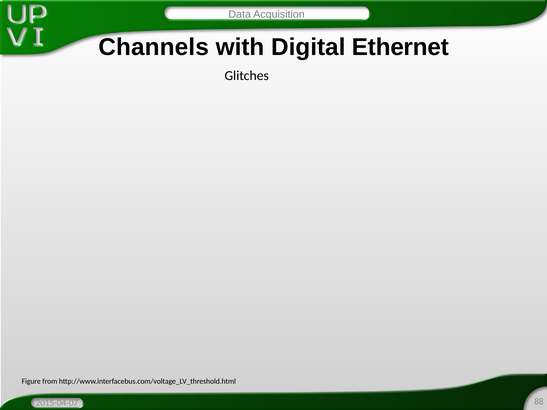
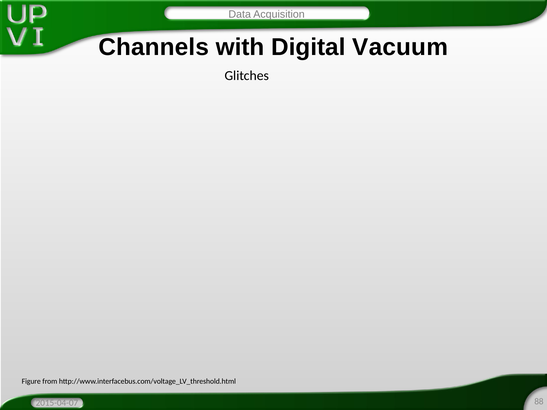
Ethernet: Ethernet -> Vacuum (400, 47)
